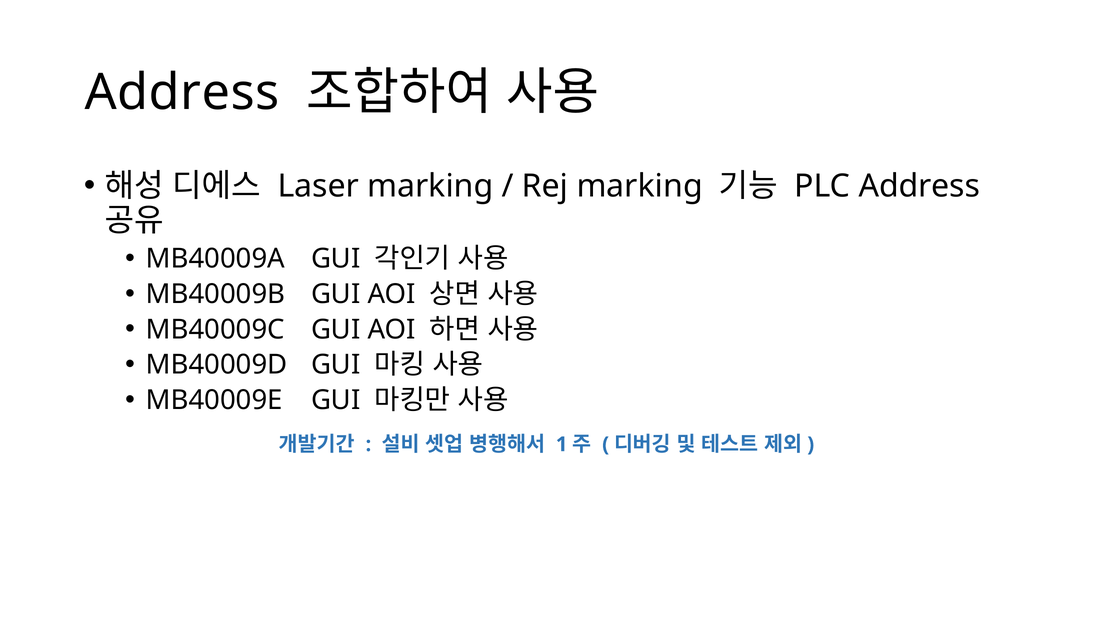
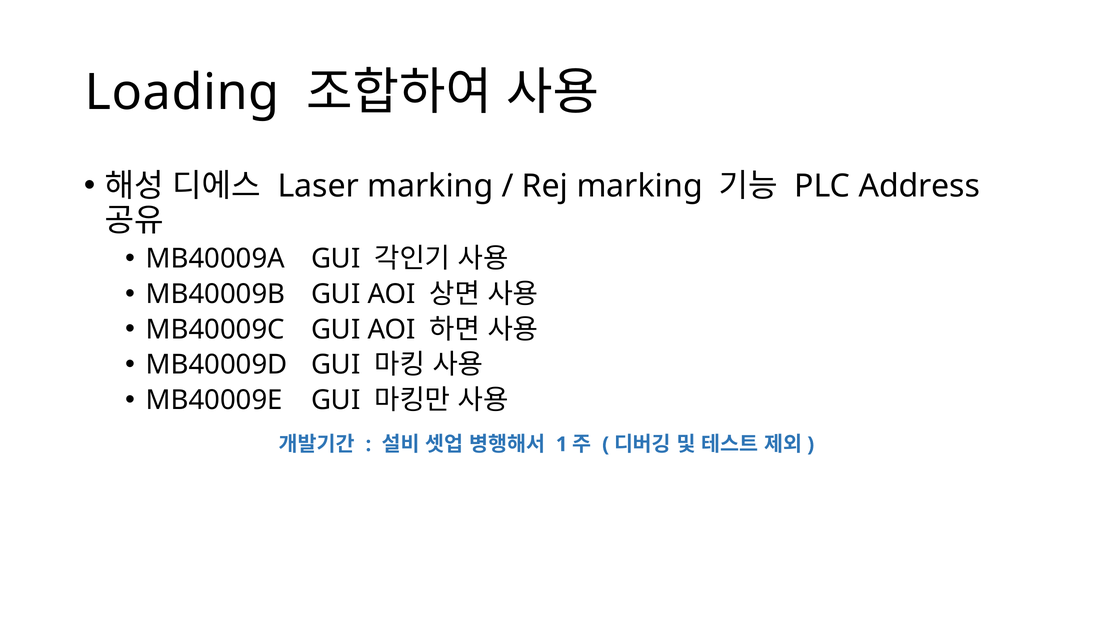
Address: Address -> Loading (182, 93)
